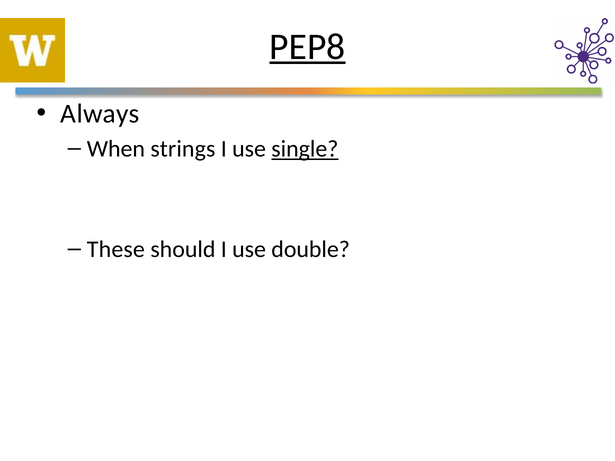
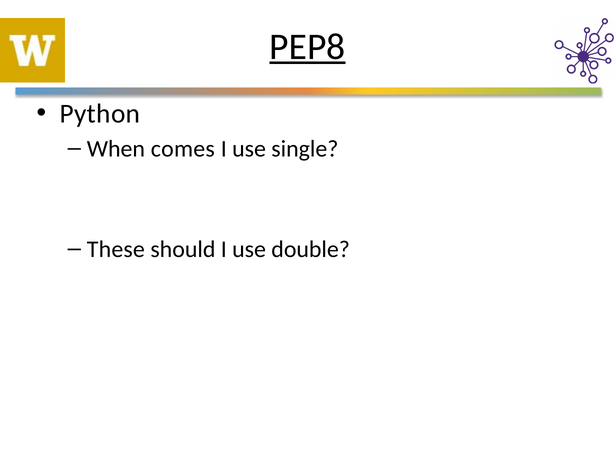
Always: Always -> Python (100, 114)
strings: strings -> comes (183, 149)
single underline: present -> none (305, 149)
